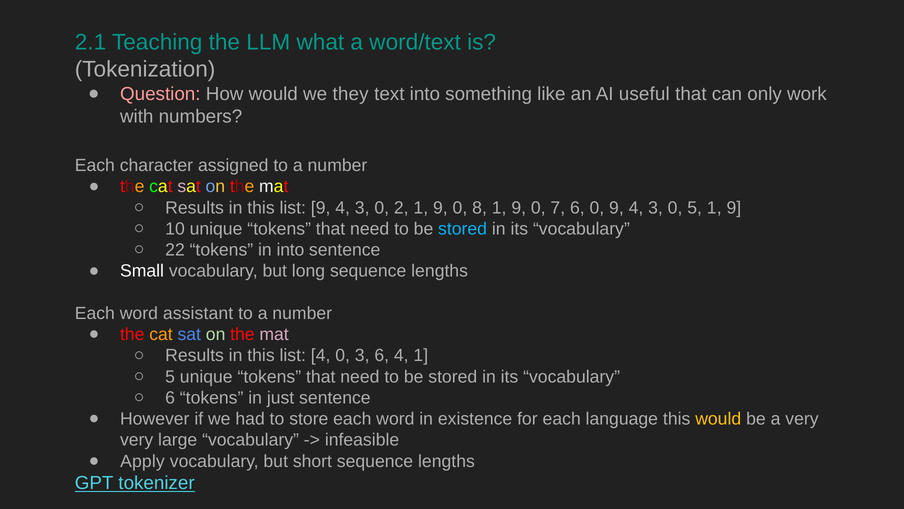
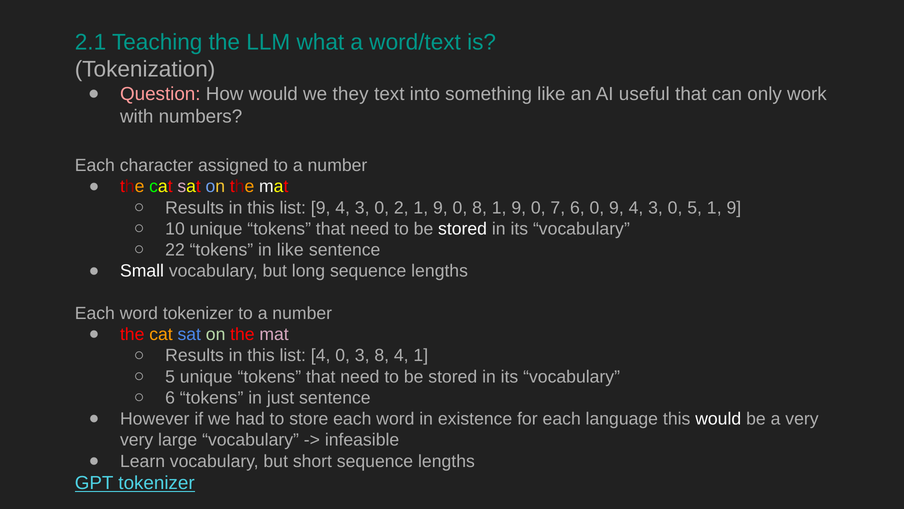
stored colour: light blue -> white (463, 229)
in into: into -> like (290, 250)
word assistant: assistant -> tokenizer (198, 313)
3 6: 6 -> 8 (382, 355)
would colour: yellow -> white (718, 419)
Apply: Apply -> Learn (143, 461)
